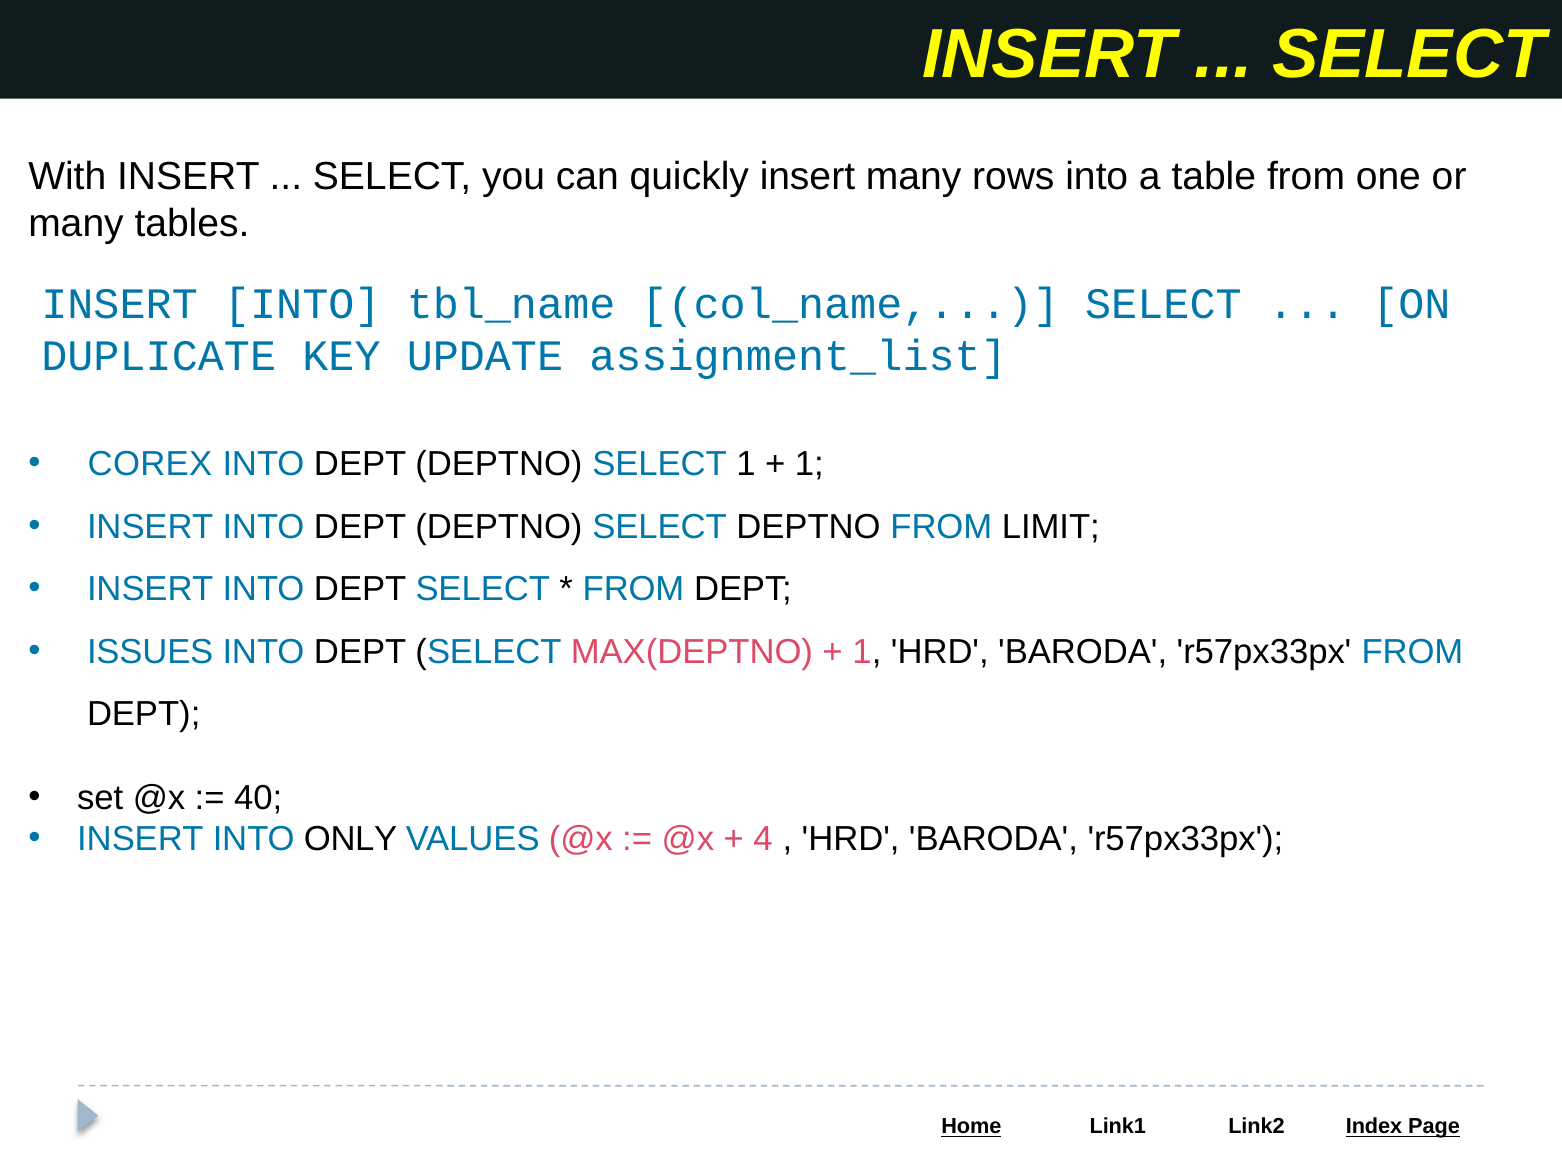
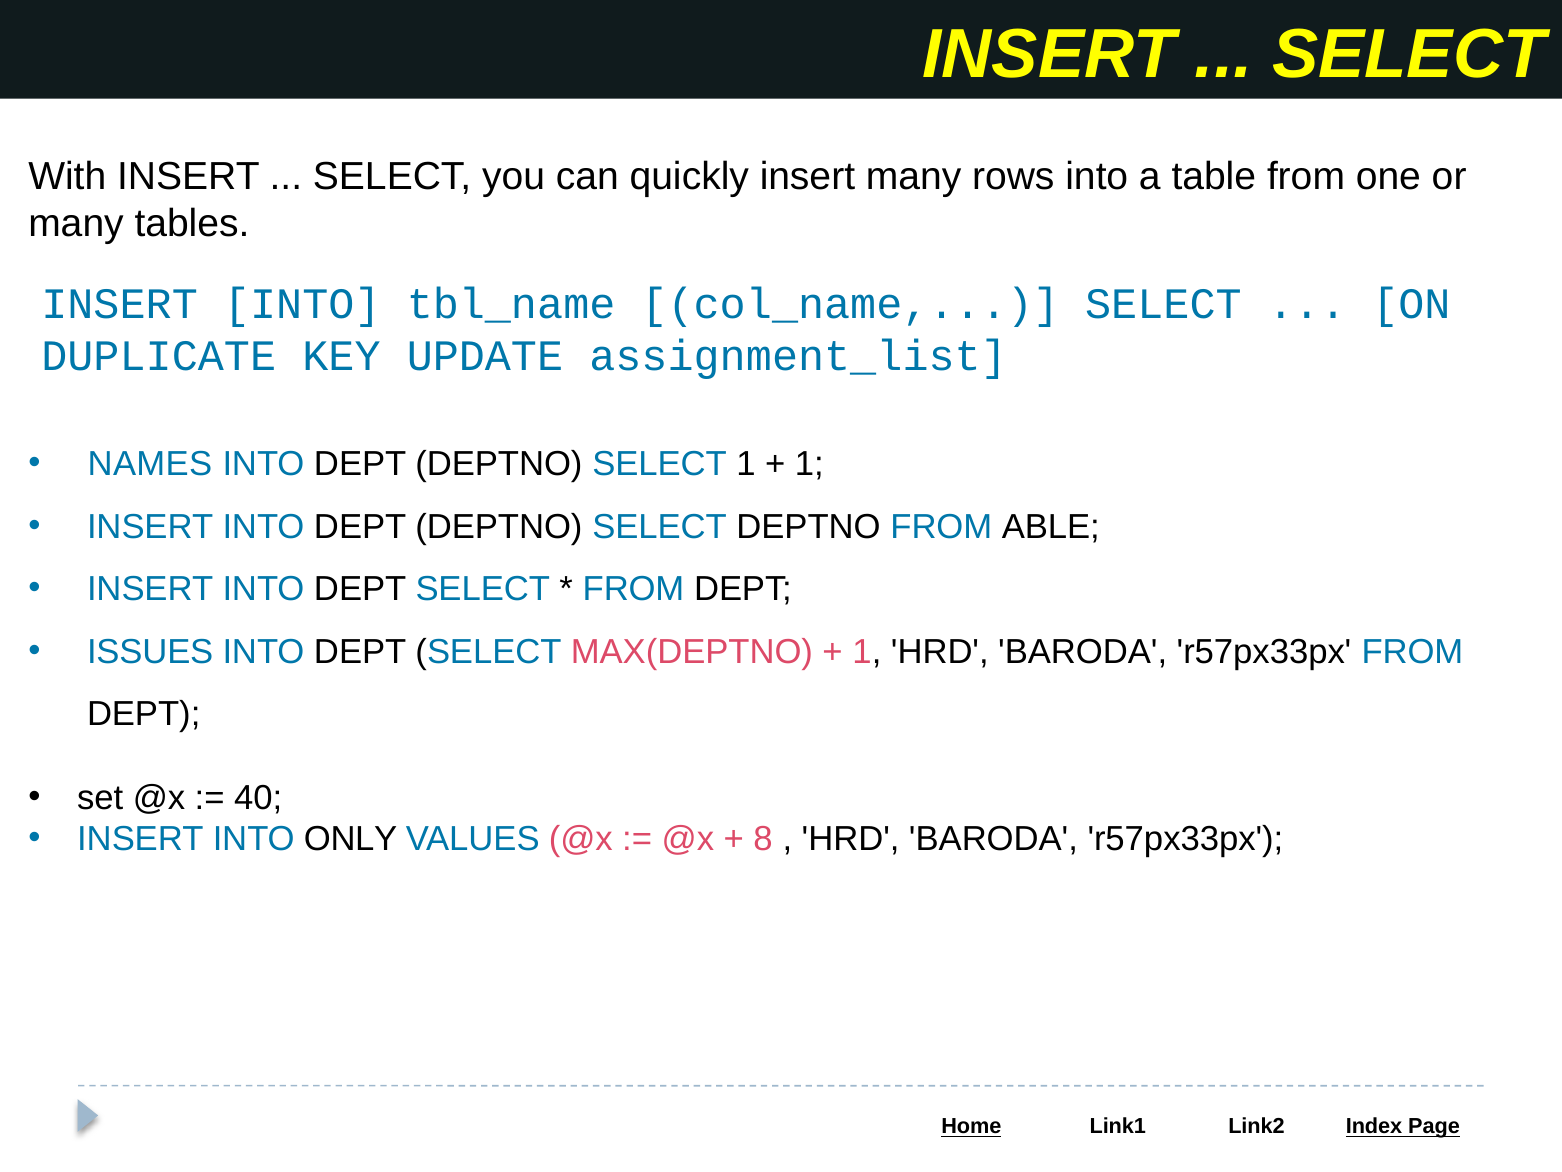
COREX: COREX -> NAMES (150, 464)
LIMIT: LIMIT -> ABLE (1051, 527)
4: 4 -> 8 (763, 839)
